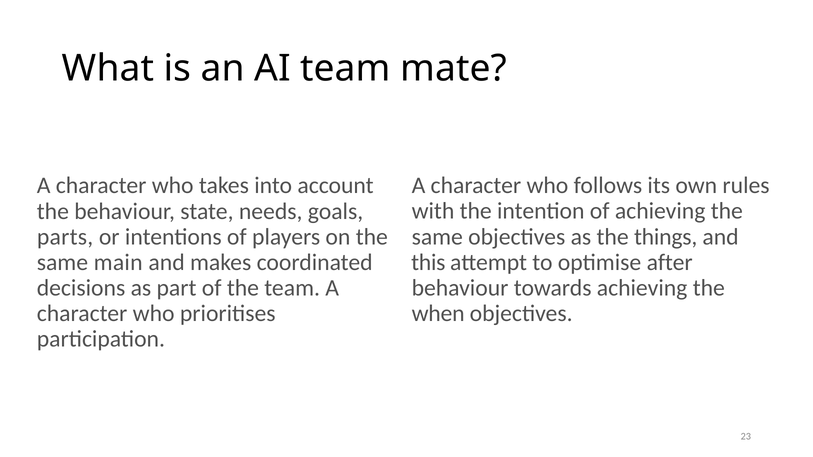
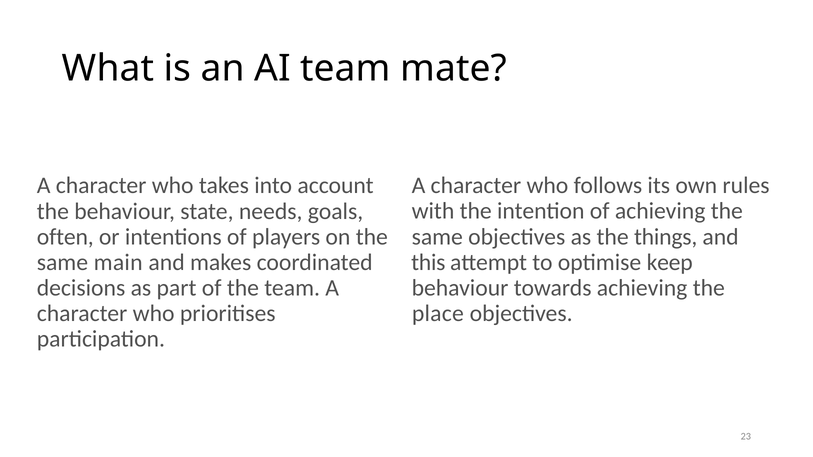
parts: parts -> often (65, 237)
after: after -> keep (670, 262)
when: when -> place (438, 314)
